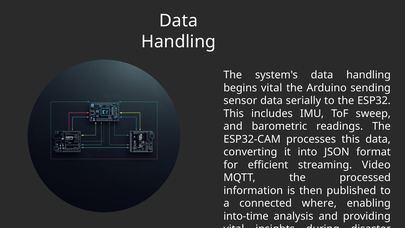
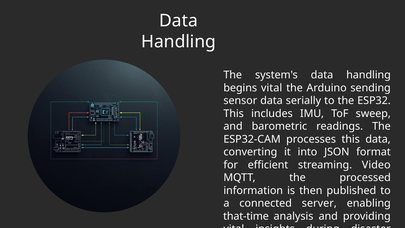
where: where -> server (319, 203)
into-time: into-time -> that-time (246, 216)
